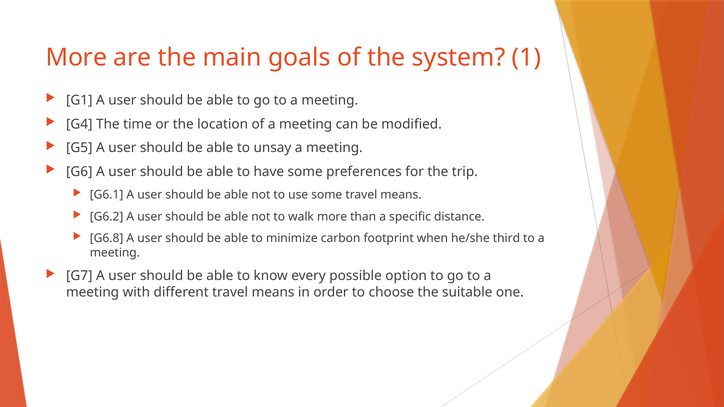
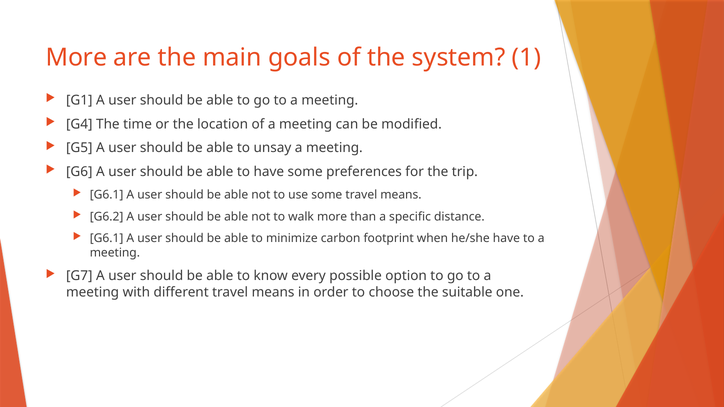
G6.8: G6.8 -> G6.1 (107, 239)
he/she third: third -> have (506, 239)
